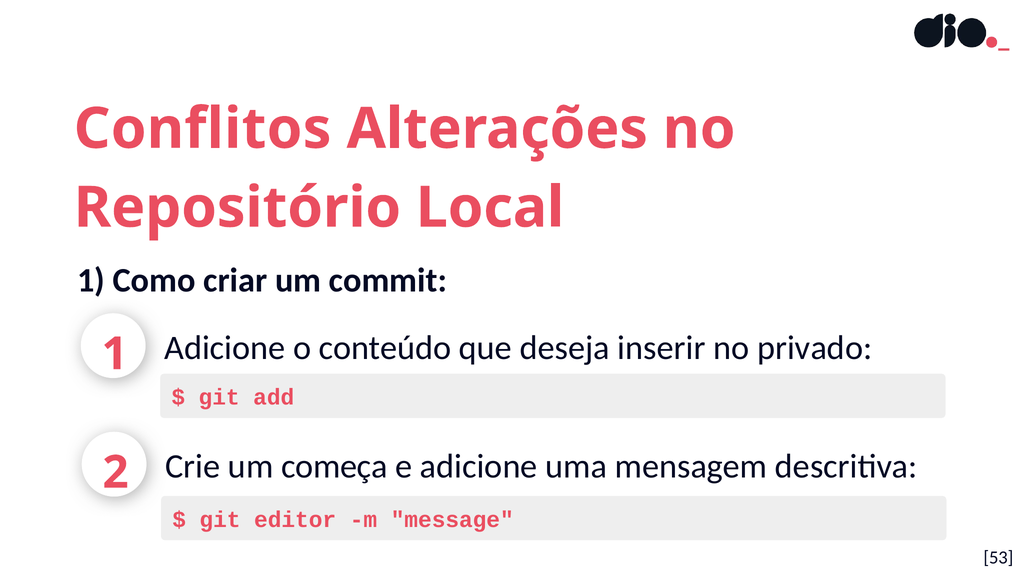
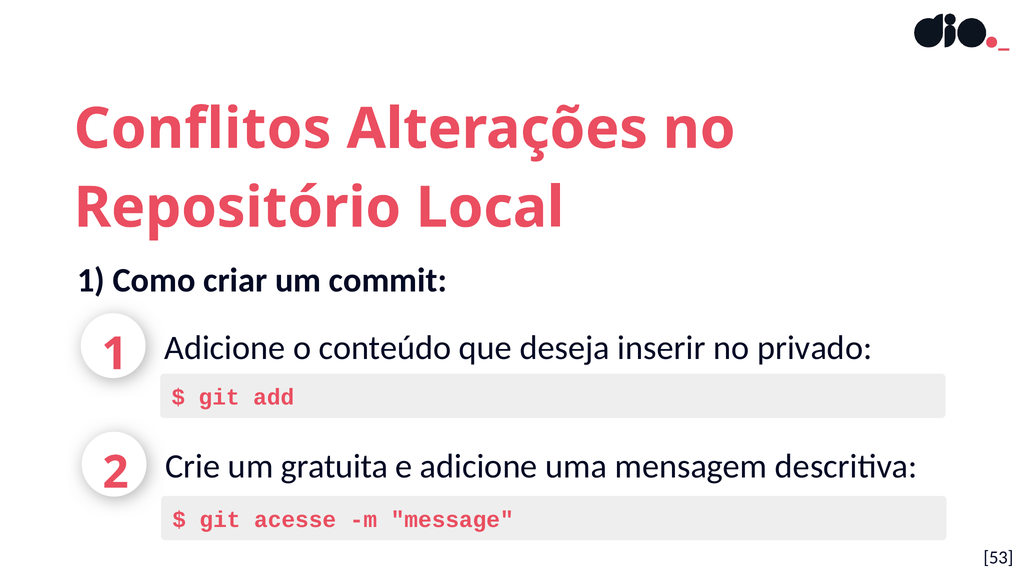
começa: começa -> gratuita (334, 466)
editor: editor -> acesse (295, 519)
